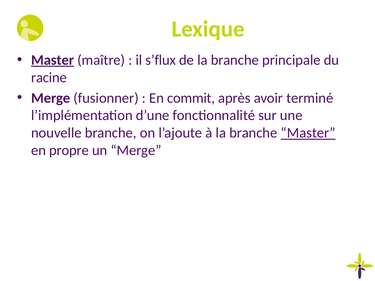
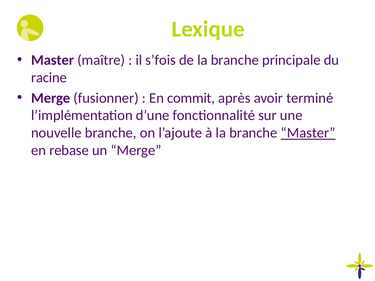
Master underline: present -> none (53, 60)
s’flux: s’flux -> s’fois (161, 60)
propre: propre -> rebase (69, 151)
